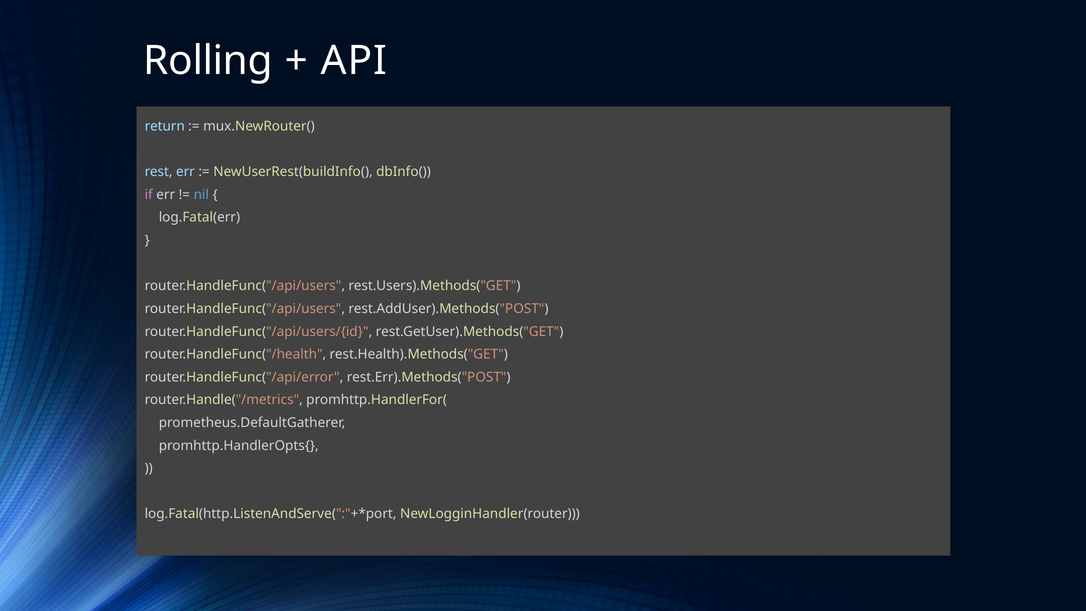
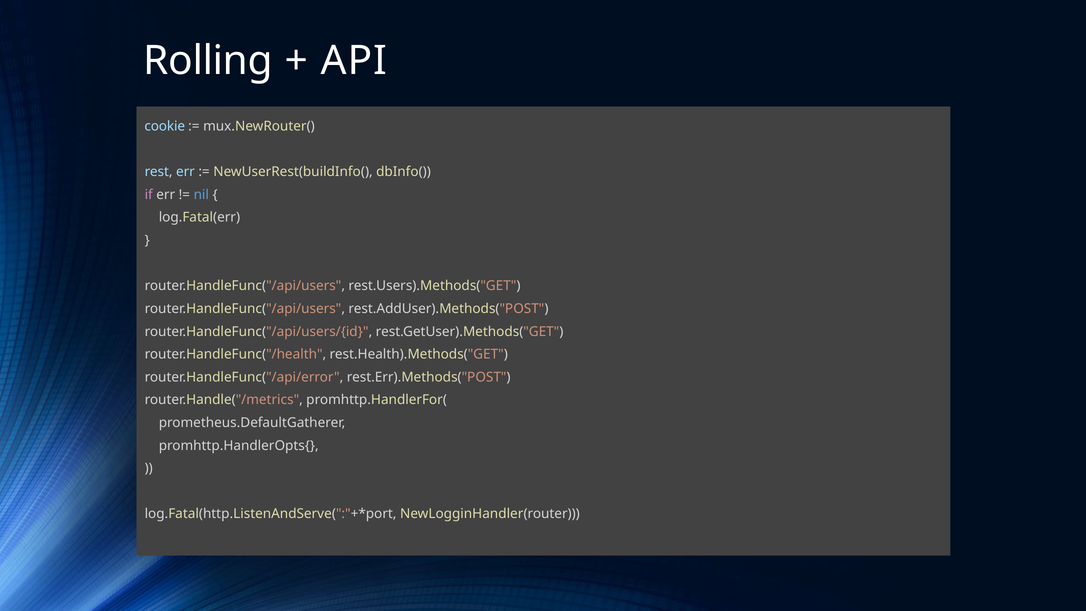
return: return -> cookie (165, 126)
